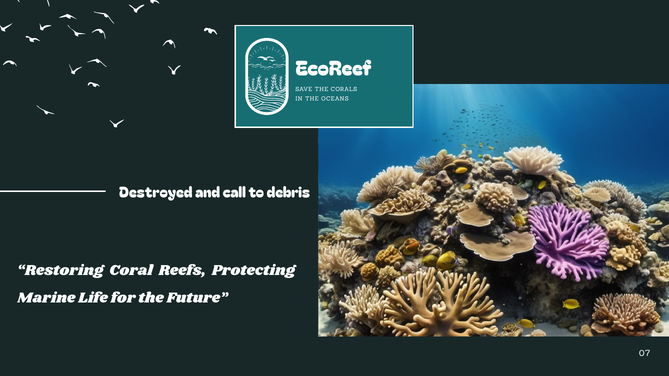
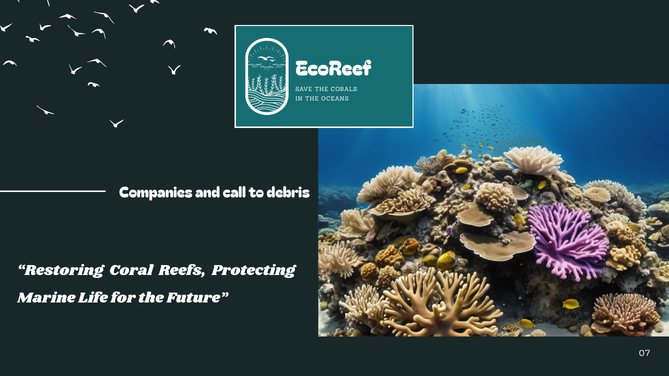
Destroyed: Destroyed -> Companies (156, 193)
